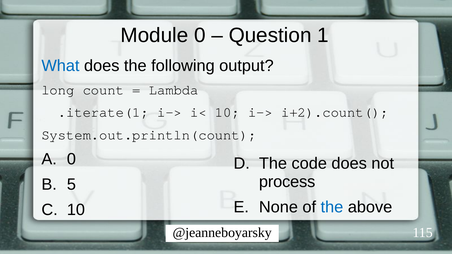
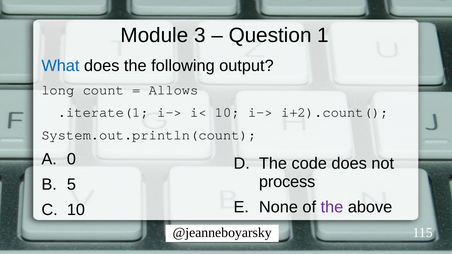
Module 0: 0 -> 3 (200, 35)
Lambda: Lambda -> Allows (174, 90)
the colour: blue -> purple (332, 207)
